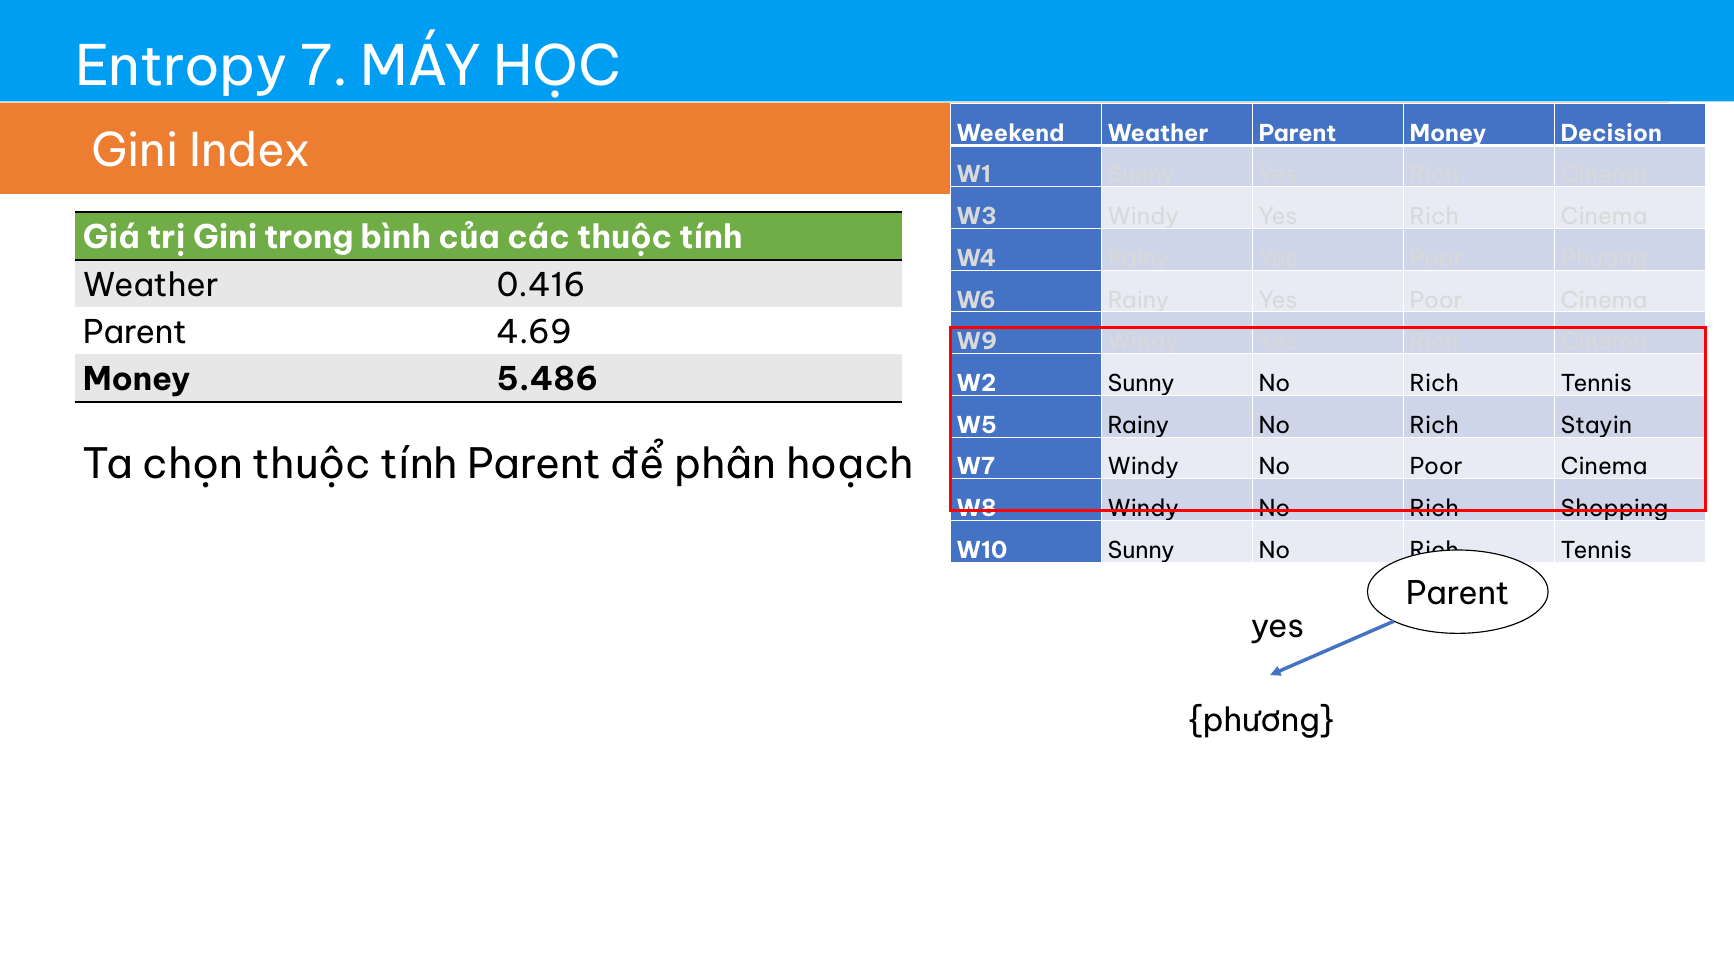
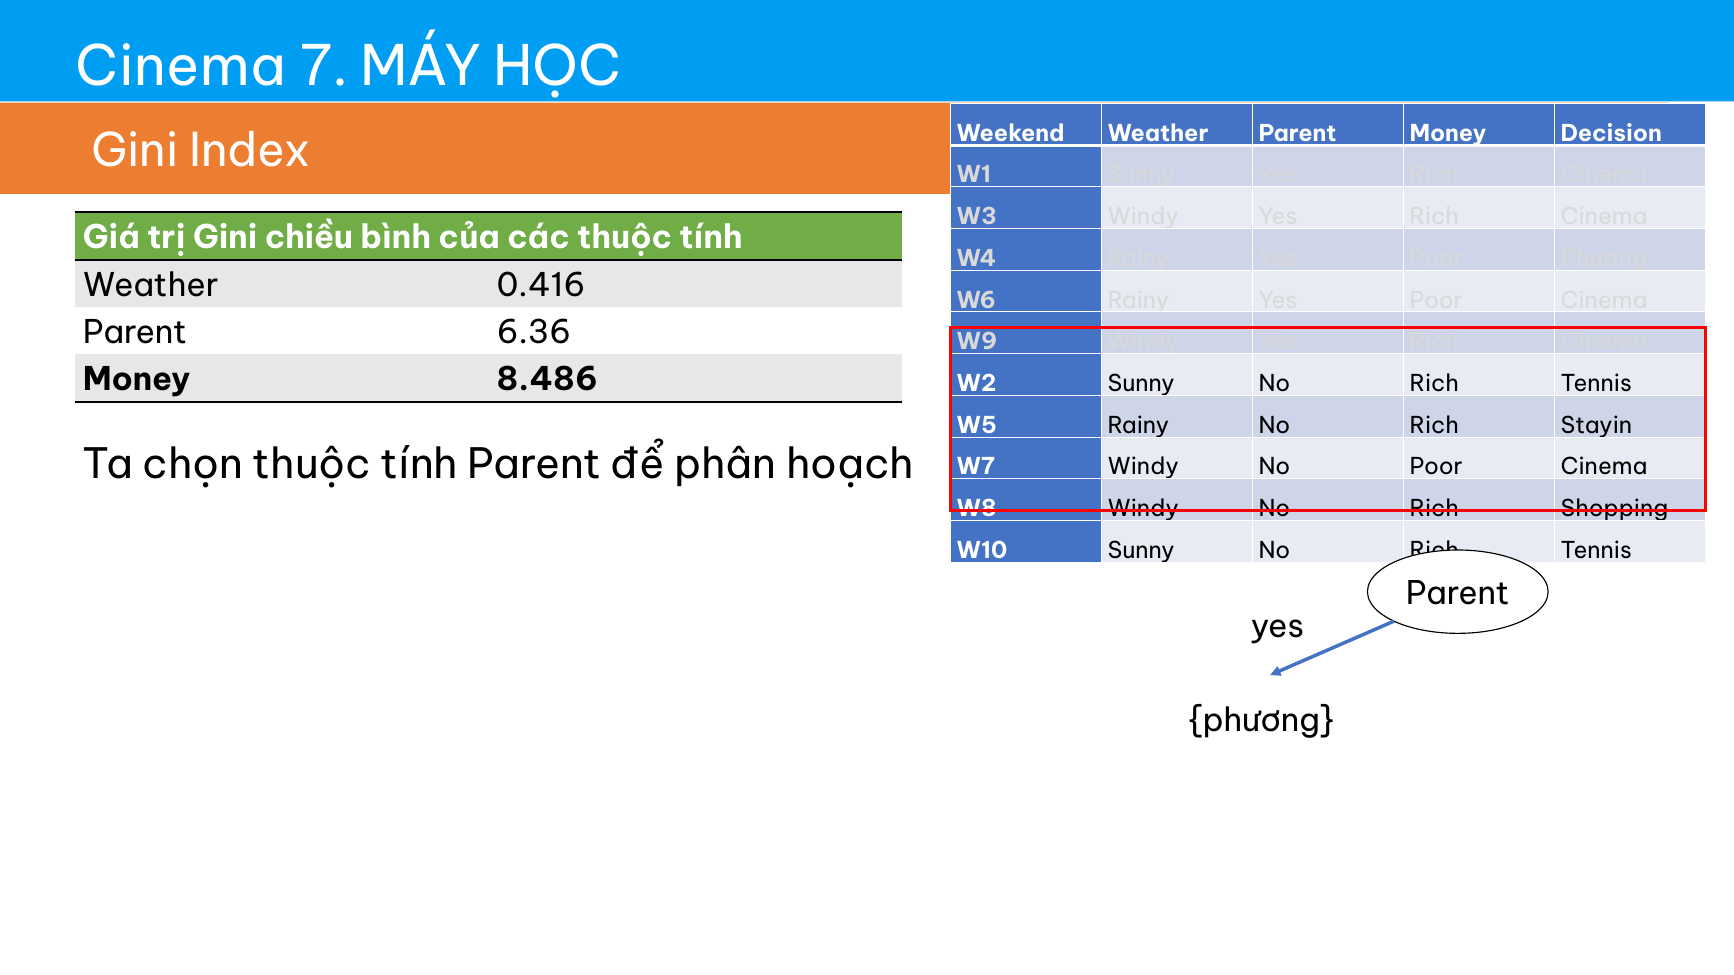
Entropy: Entropy -> Cinema (181, 67)
trong: trong -> chiều (309, 238)
4.69: 4.69 -> 6.36 (534, 333)
5.486: 5.486 -> 8.486 (547, 380)
